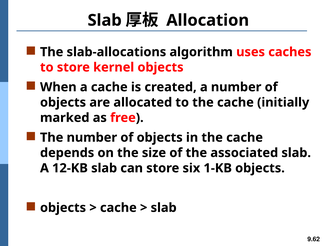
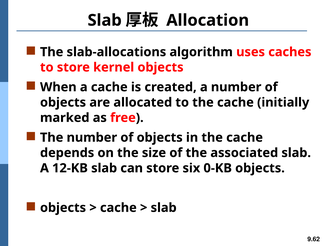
1-KB: 1-KB -> 0-KB (218, 169)
